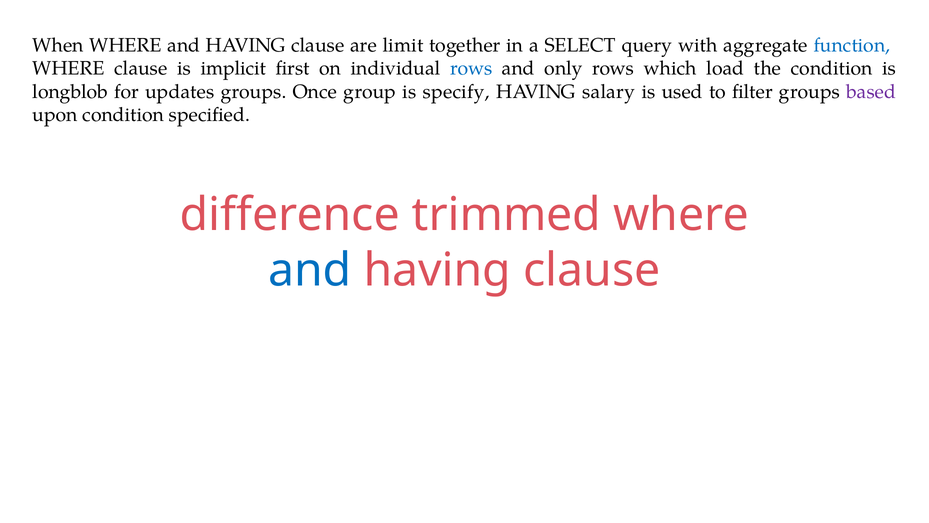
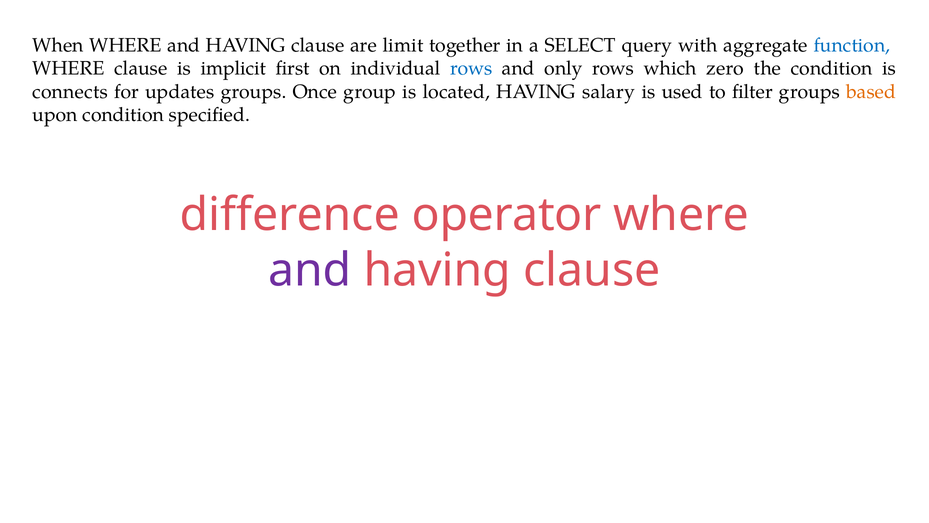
load: load -> zero (725, 68)
longblob: longblob -> connects (70, 92)
specify: specify -> located (456, 92)
based colour: purple -> orange (871, 92)
trimmed: trimmed -> operator (507, 215)
and colour: blue -> purple (310, 270)
